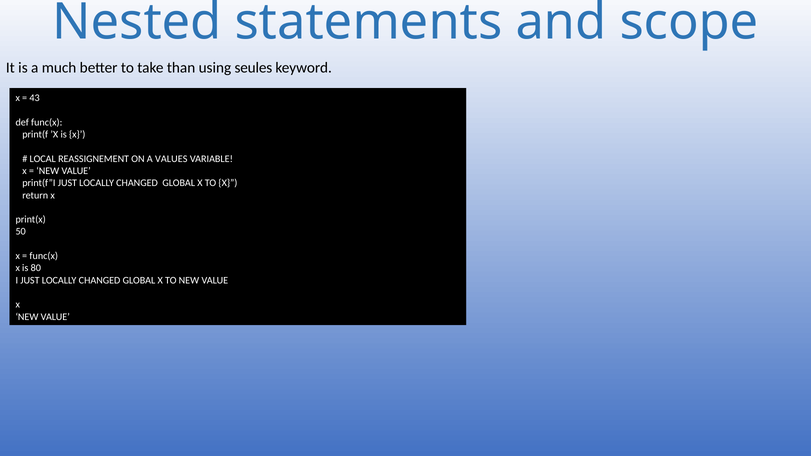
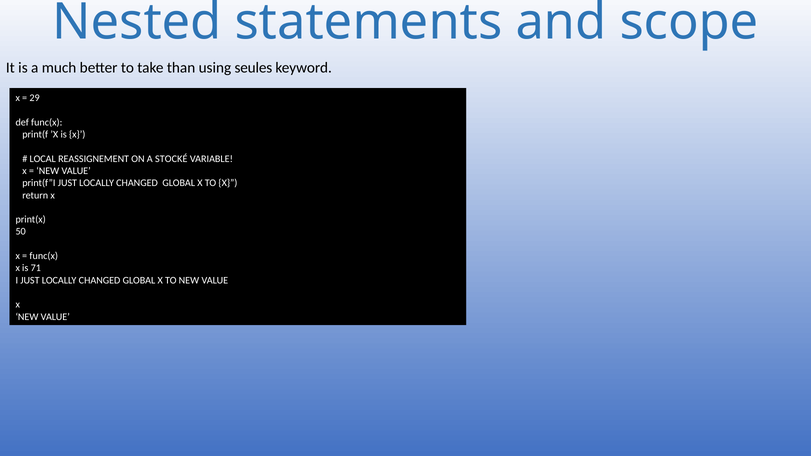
43: 43 -> 29 (35, 98)
VALUES: VALUES -> STOCKÉ (171, 159)
80: 80 -> 71 (36, 268)
